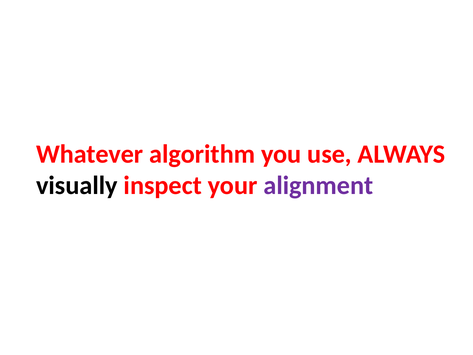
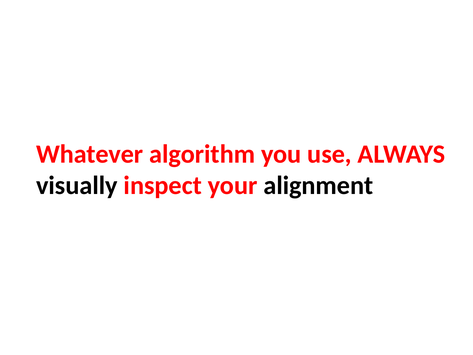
alignment colour: purple -> black (318, 185)
